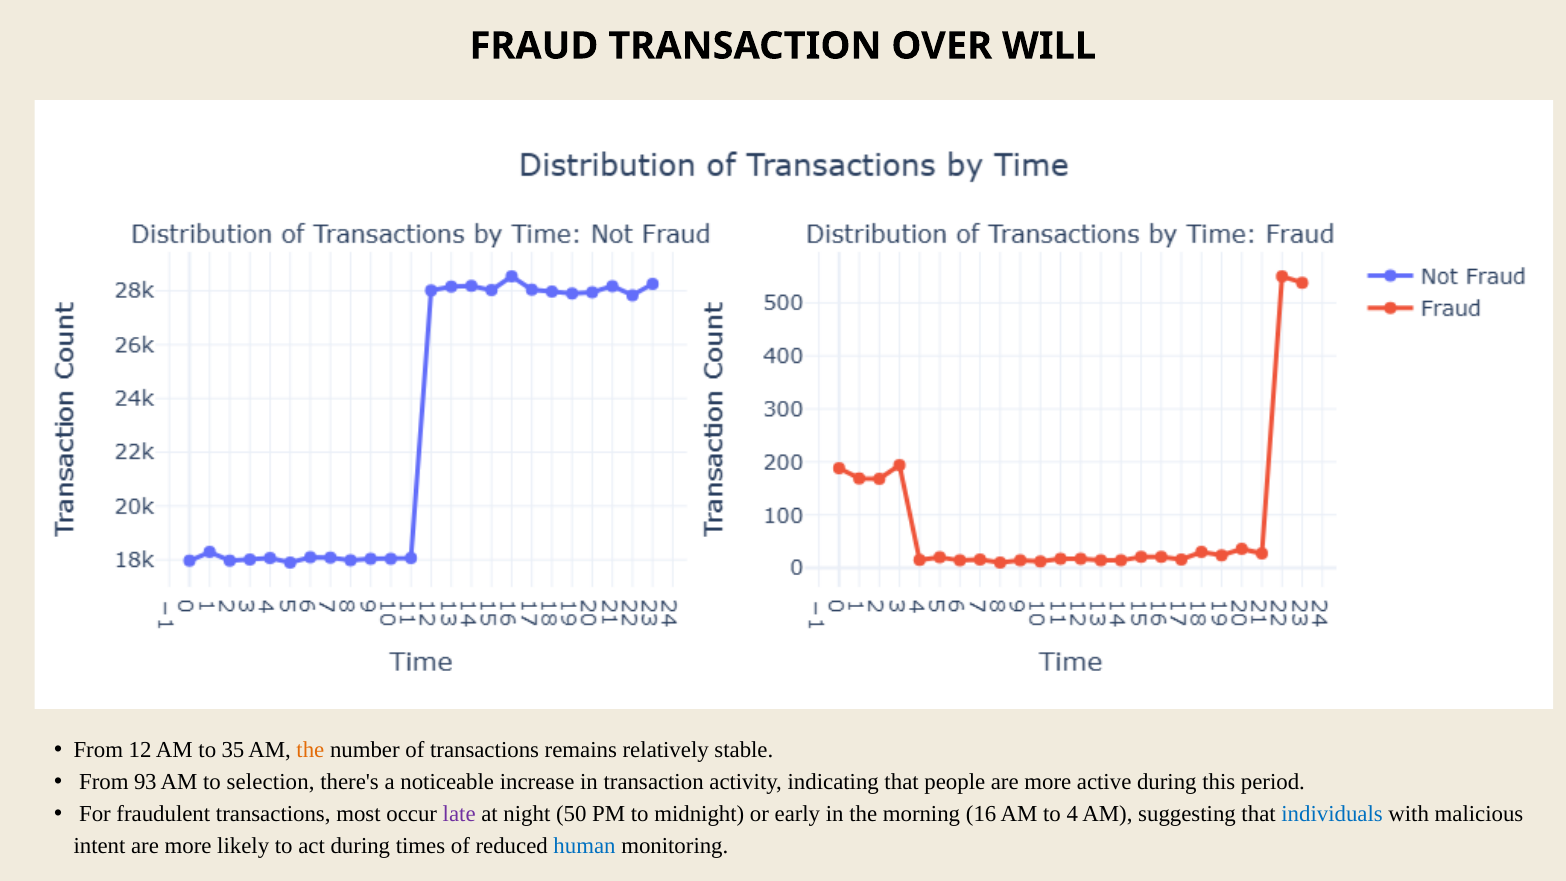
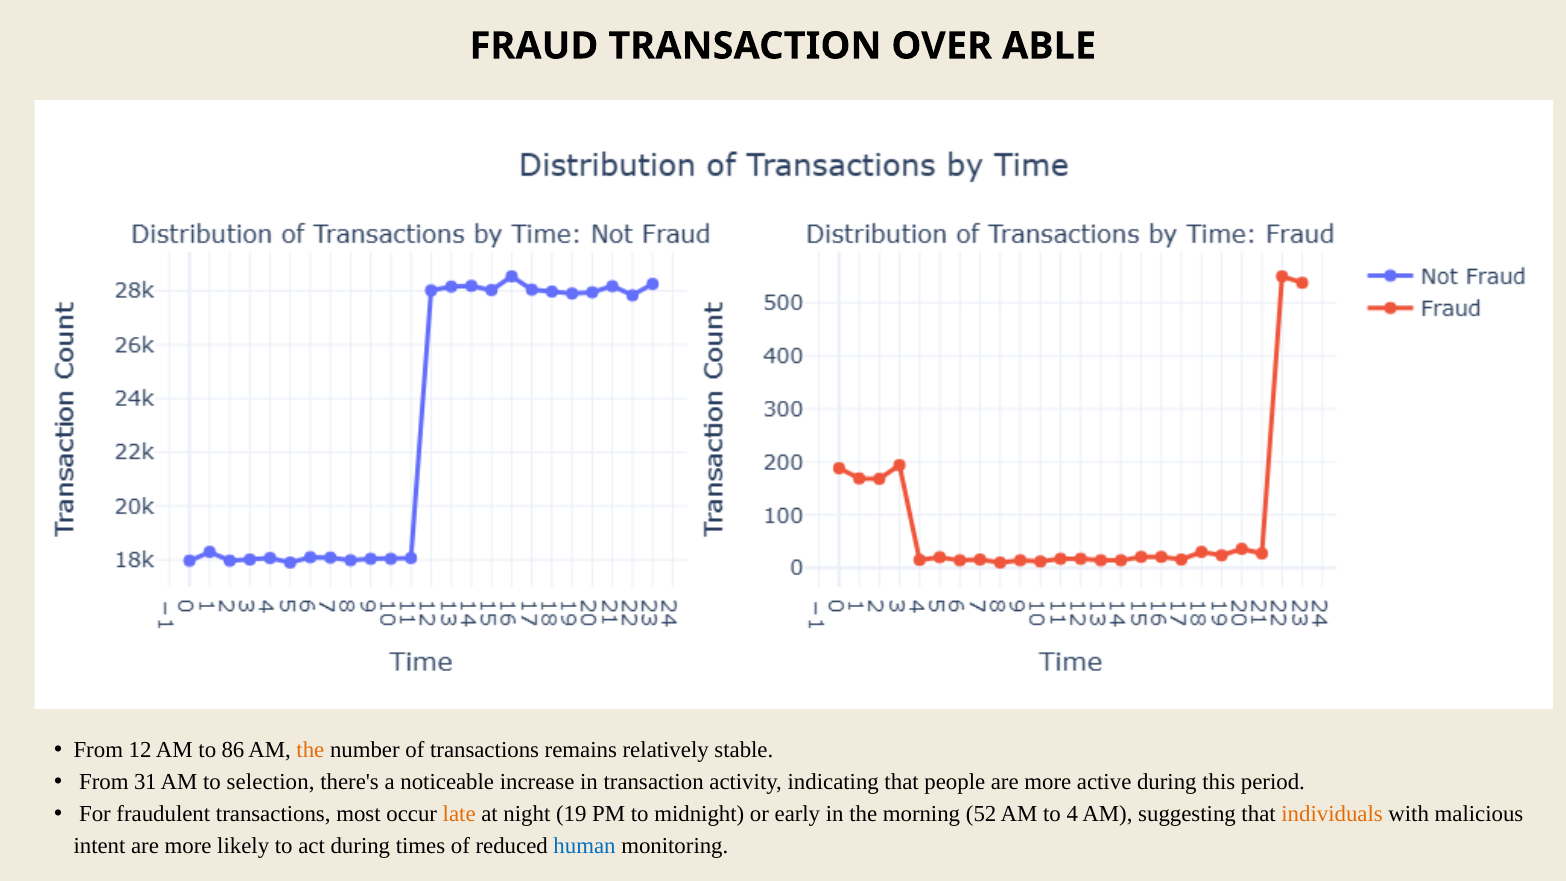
WILL: WILL -> ABLE (1049, 46)
35: 35 -> 86 (233, 750)
93: 93 -> 31 (145, 782)
late colour: purple -> orange (459, 814)
50: 50 -> 19 (571, 814)
16: 16 -> 52 (981, 814)
individuals colour: blue -> orange (1332, 814)
